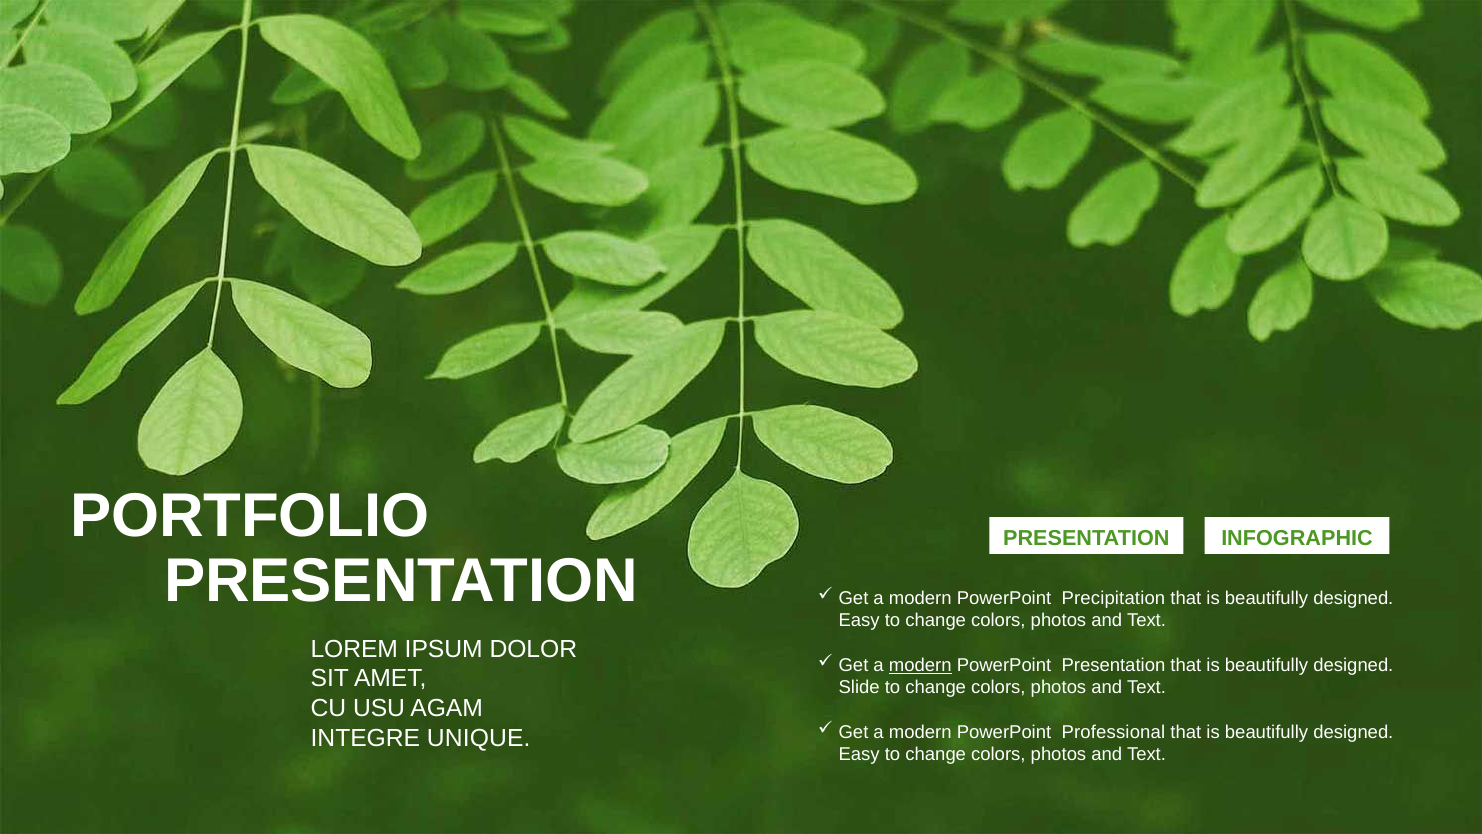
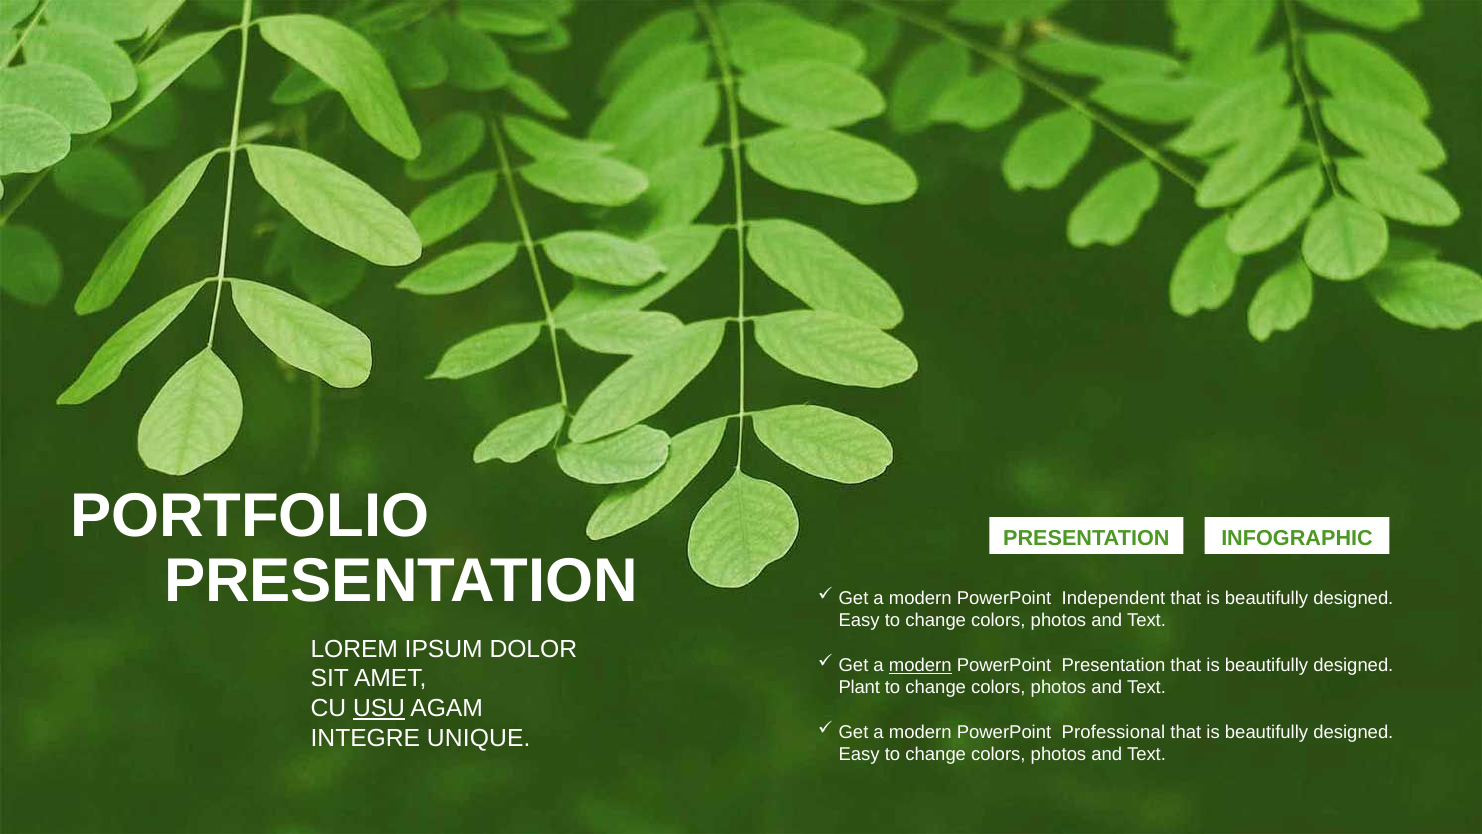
Precipitation: Precipitation -> Independent (1113, 598)
Slide: Slide -> Plant (859, 687)
USU underline: none -> present (379, 708)
